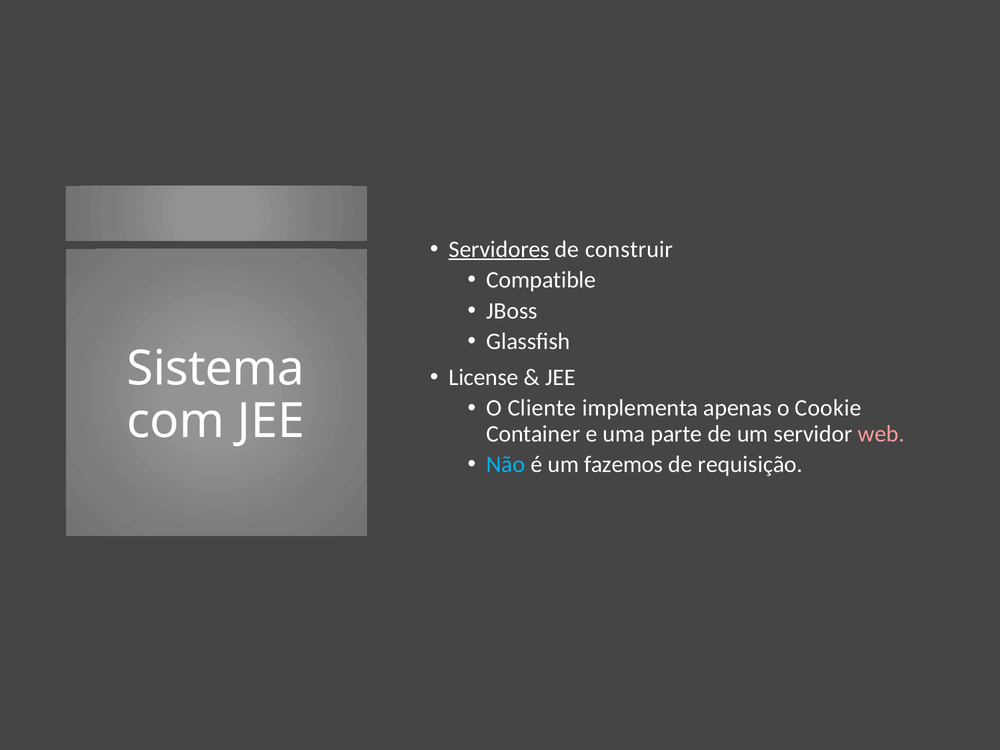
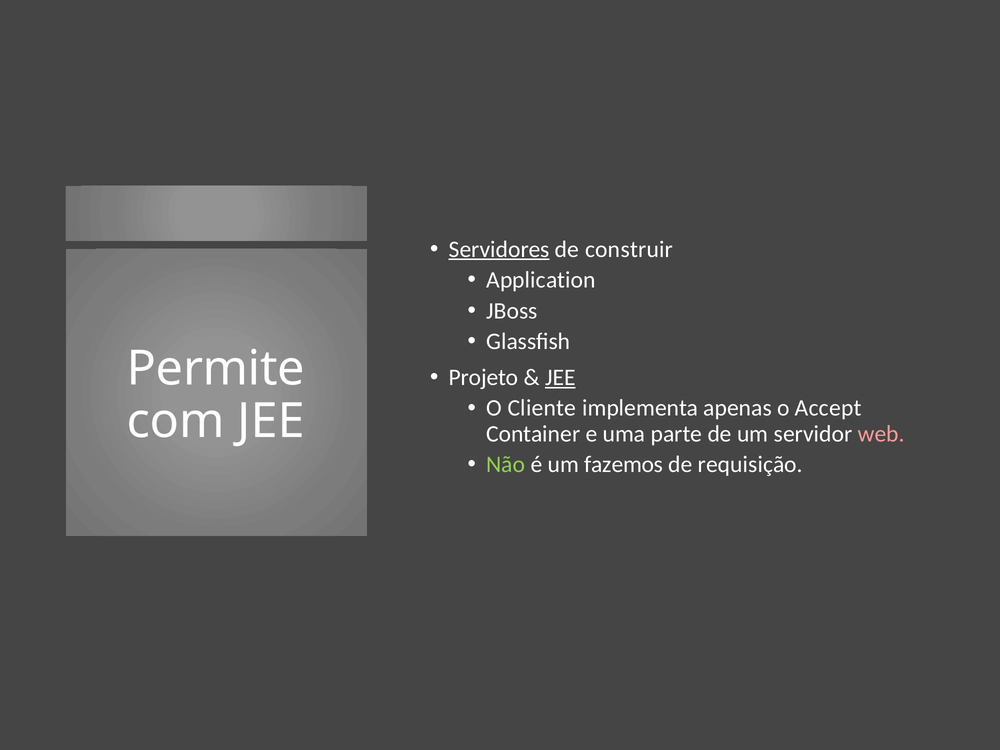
Compatible: Compatible -> Application (541, 280)
Sistema: Sistema -> Permite (216, 369)
License: License -> Projeto (484, 377)
JEE underline: none -> present (560, 377)
Cookie: Cookie -> Accept (828, 408)
Não colour: light blue -> light green (506, 464)
